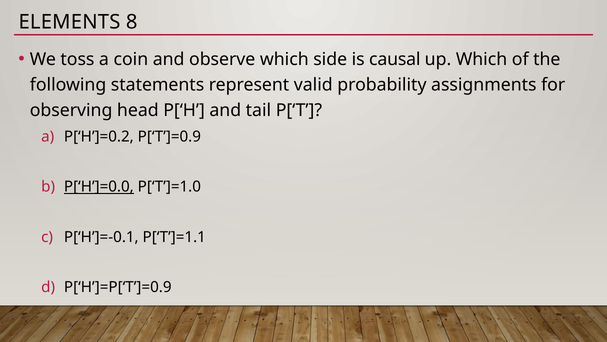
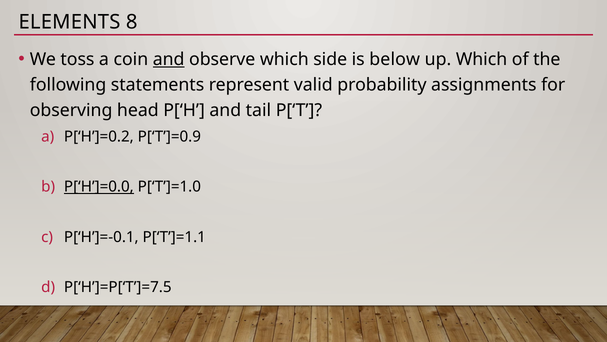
and underline: none -> present (169, 59)
causal: causal -> below (395, 59)
P[‘H’]=P[‘T’]=0.9: P[‘H’]=P[‘T’]=0.9 -> P[‘H’]=P[‘T’]=7.5 (118, 287)
